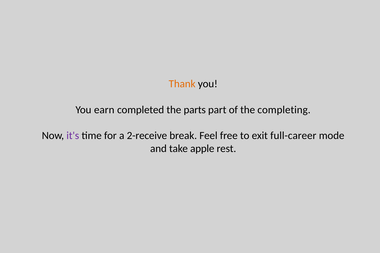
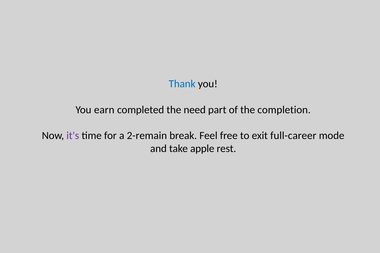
Thank colour: orange -> blue (182, 84)
parts: parts -> need (195, 110)
completing: completing -> completion (284, 110)
2-receive: 2-receive -> 2-remain (147, 136)
